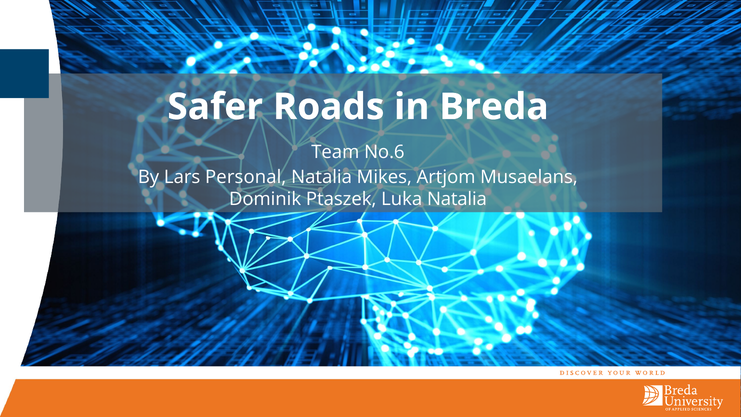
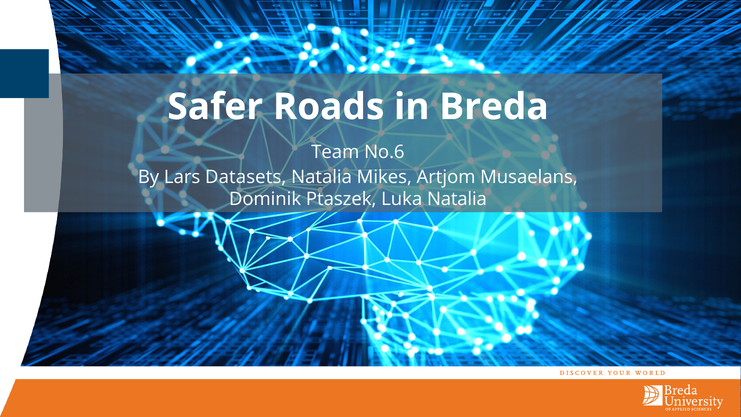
Personal: Personal -> Datasets (246, 177)
